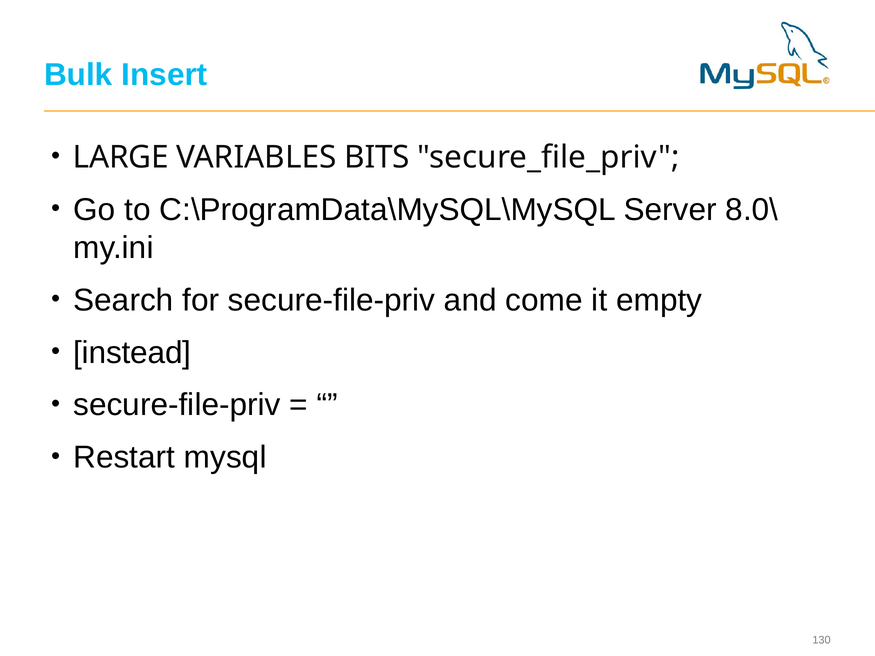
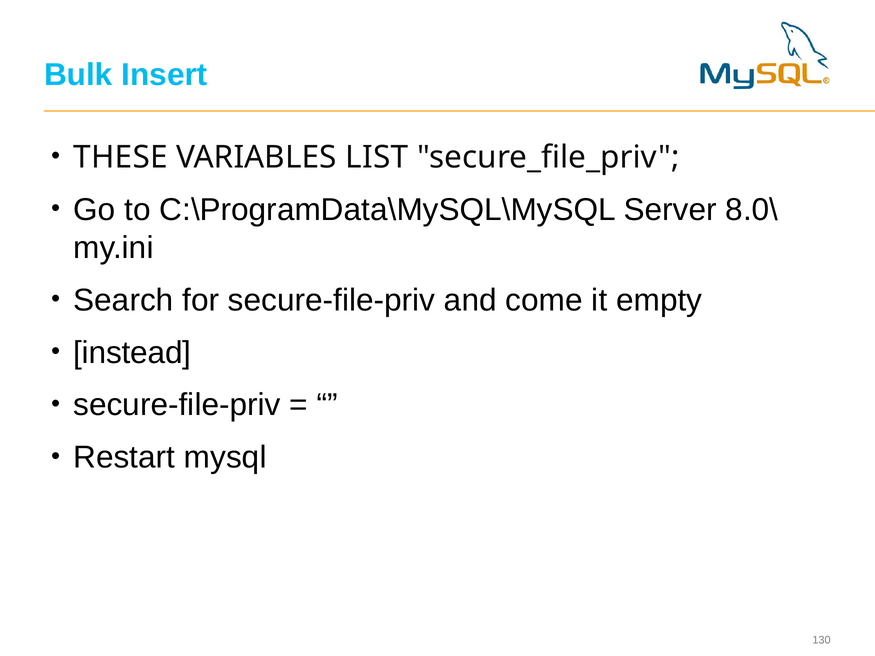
LARGE: LARGE -> THESE (121, 157)
BITS: BITS -> LIST (377, 157)
